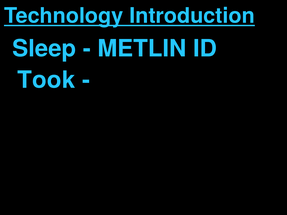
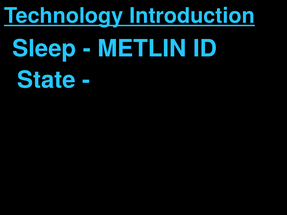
Took: Took -> State (46, 80)
